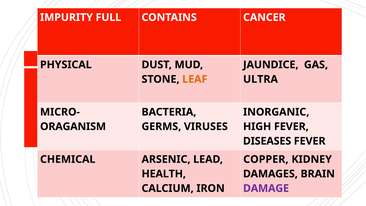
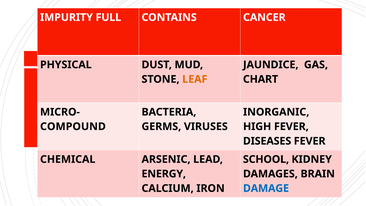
ULTRA: ULTRA -> CHART (261, 79)
ORAGANISM: ORAGANISM -> COMPOUND (73, 126)
COPPER: COPPER -> SCHOOL (266, 159)
HEALTH: HEALTH -> ENERGY (164, 174)
DAMAGE colour: purple -> blue (266, 188)
